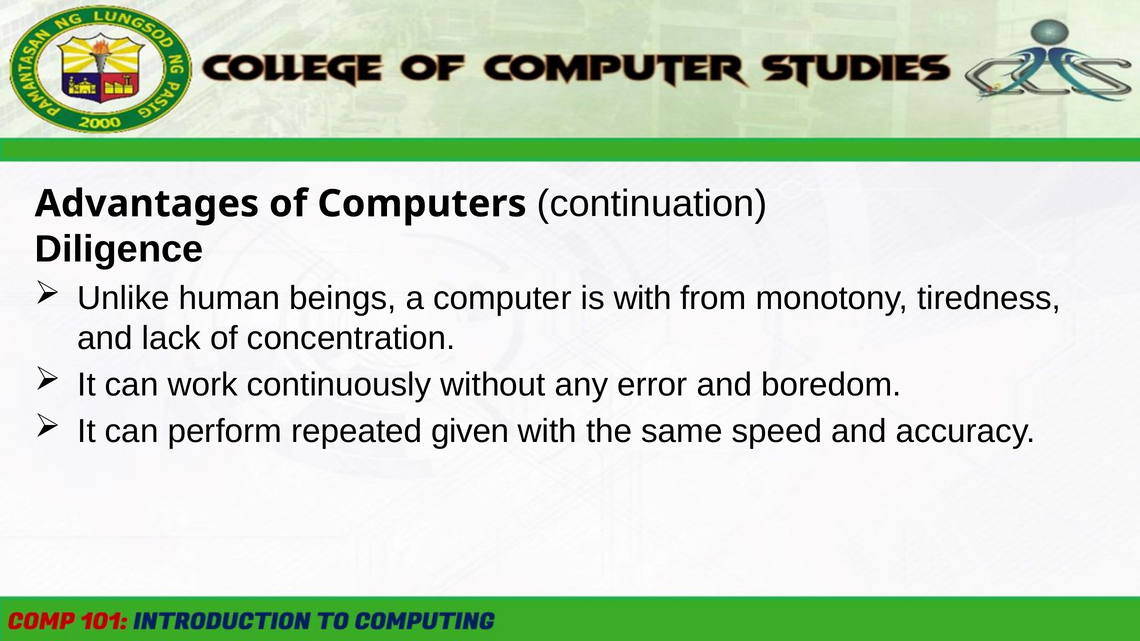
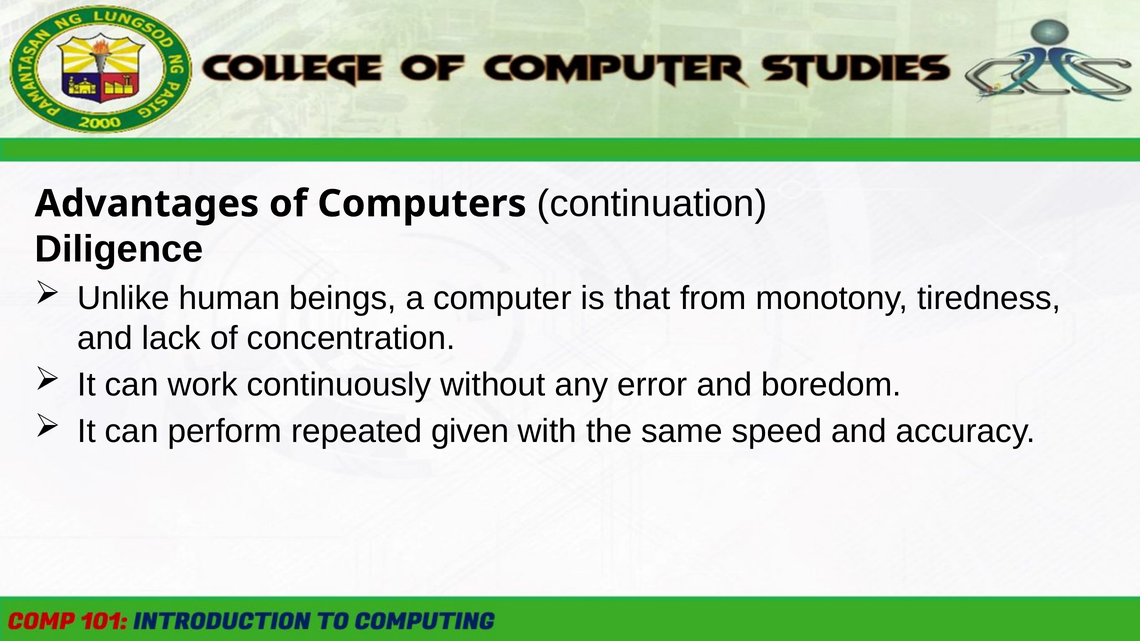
is with: with -> that (642, 299)
